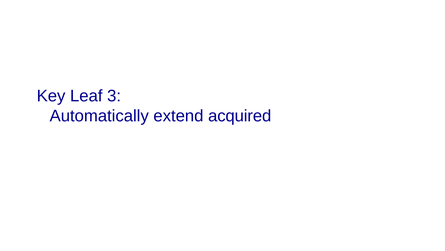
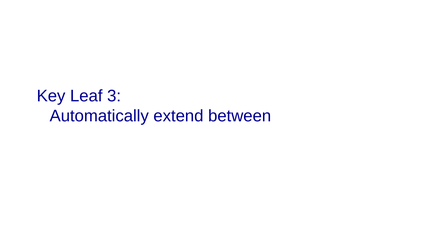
acquired: acquired -> between (240, 116)
